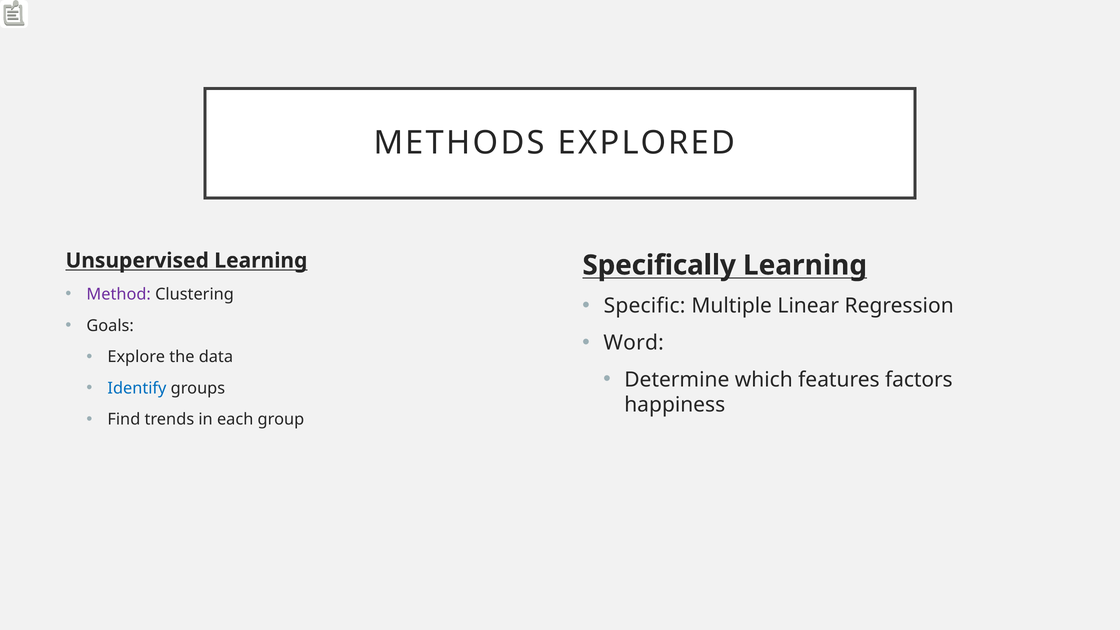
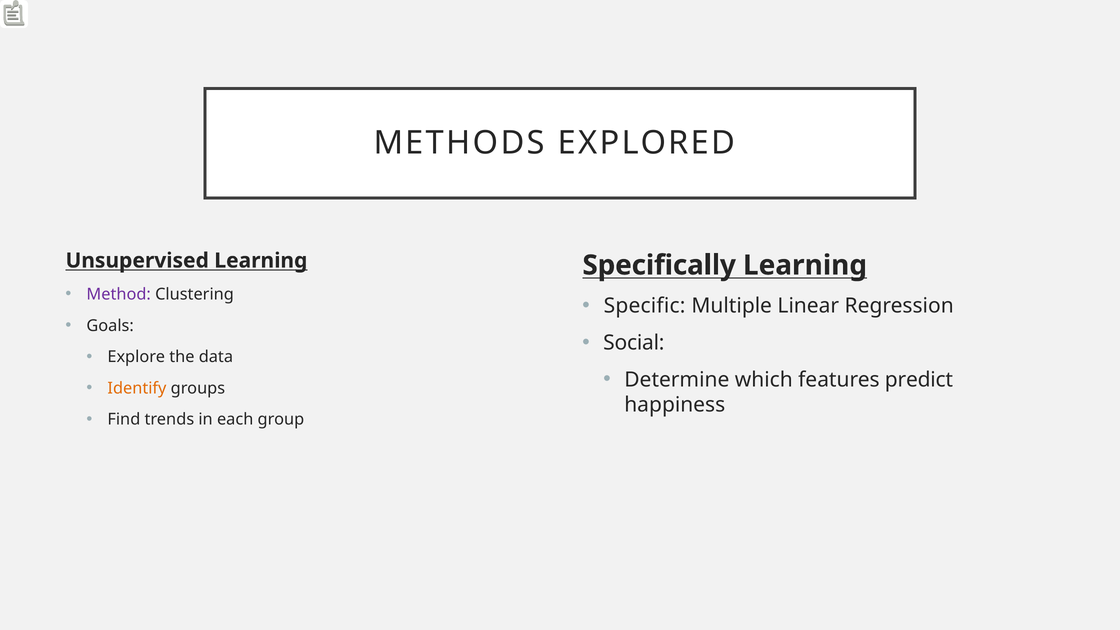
Word: Word -> Social (634, 343)
factors: factors -> predict (919, 380)
Identify colour: blue -> orange (137, 388)
